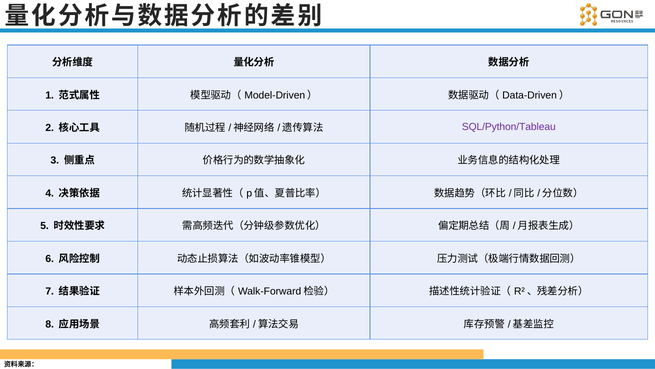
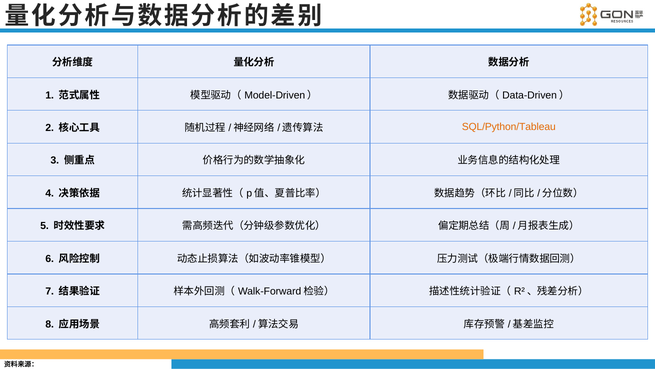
SQL/Python/Tableau colour: purple -> orange (509, 127)
